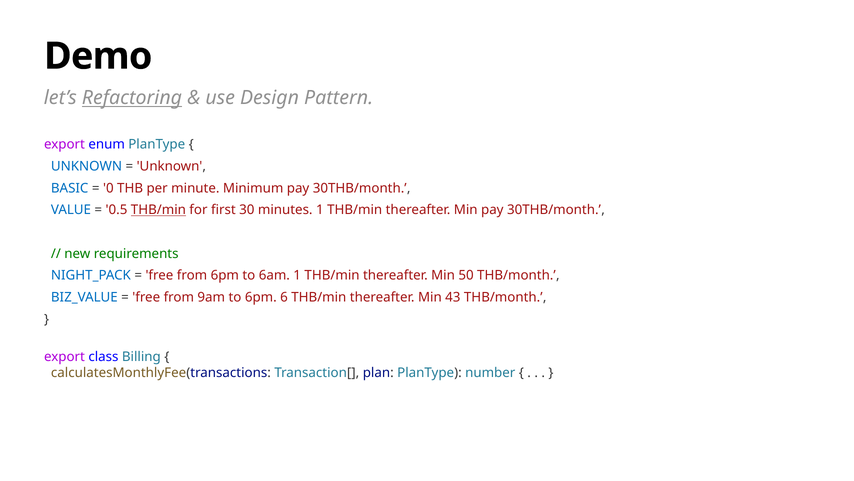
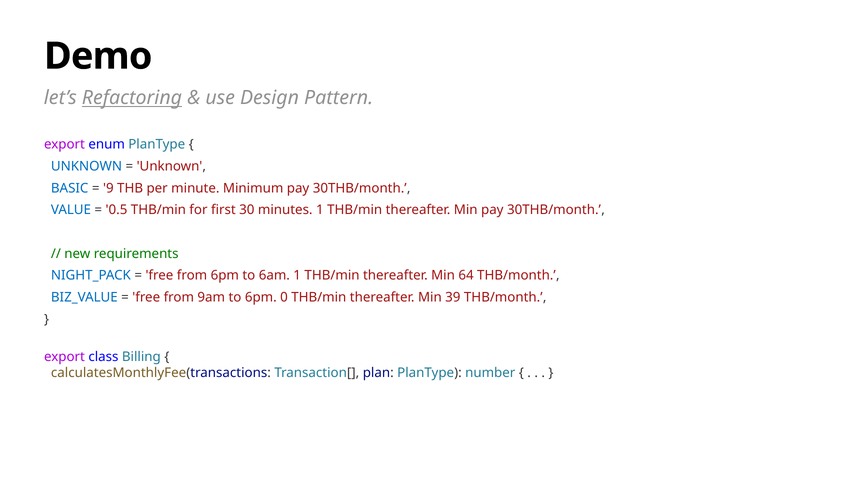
0: 0 -> 9 (108, 188)
THB/min underline: present -> none (158, 210)
50: 50 -> 64 (466, 275)
6: 6 -> 0 (284, 297)
43: 43 -> 39 (453, 297)
